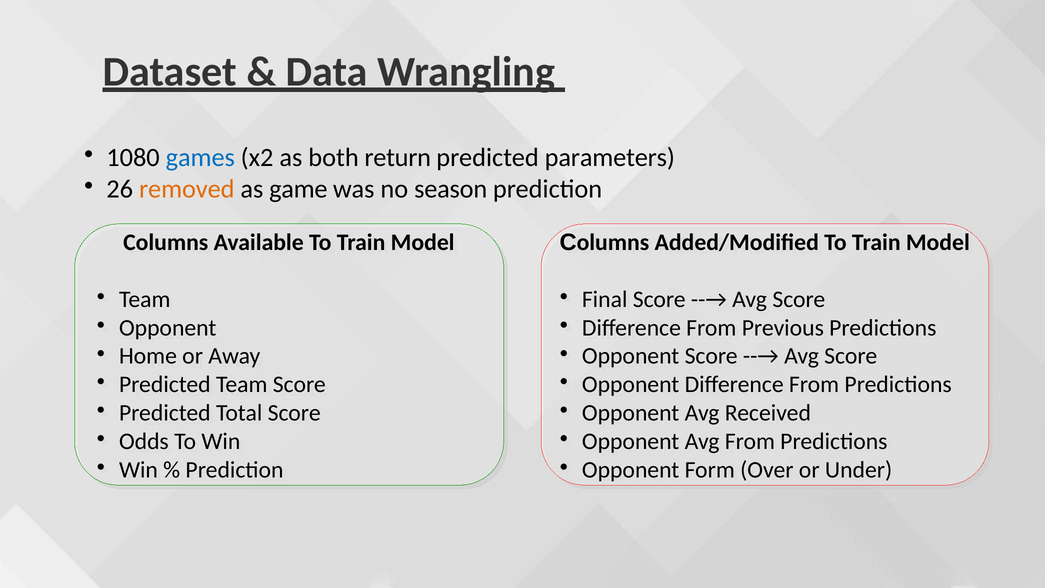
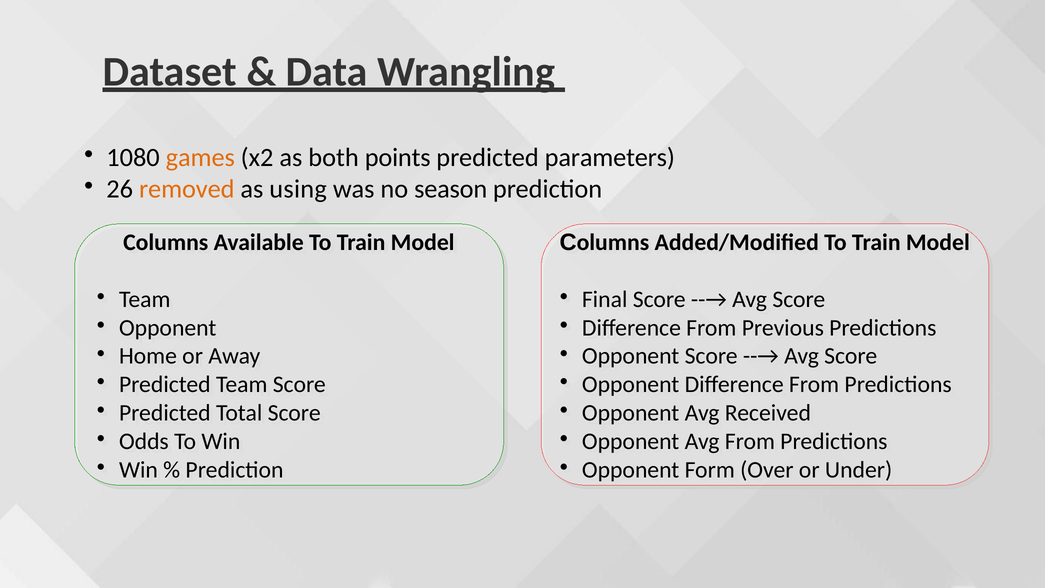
games colour: blue -> orange (200, 157)
return: return -> points (398, 157)
game: game -> using (298, 189)
